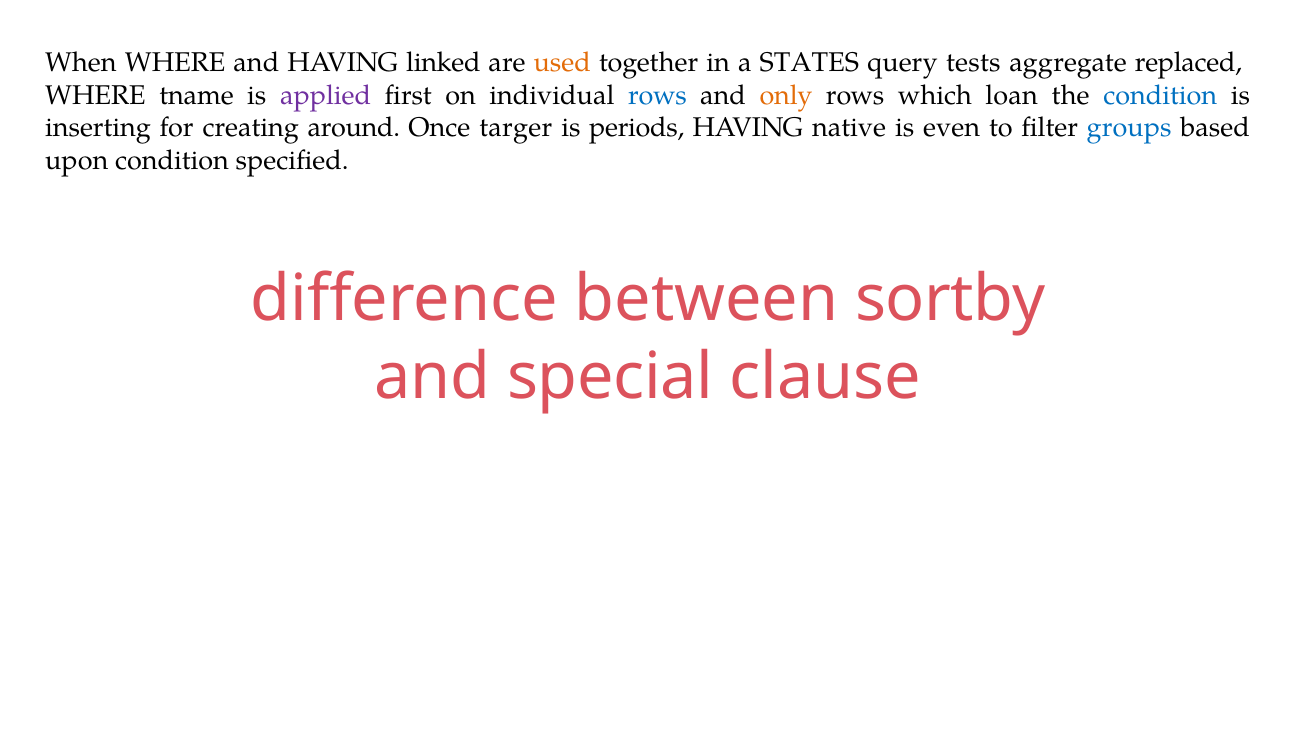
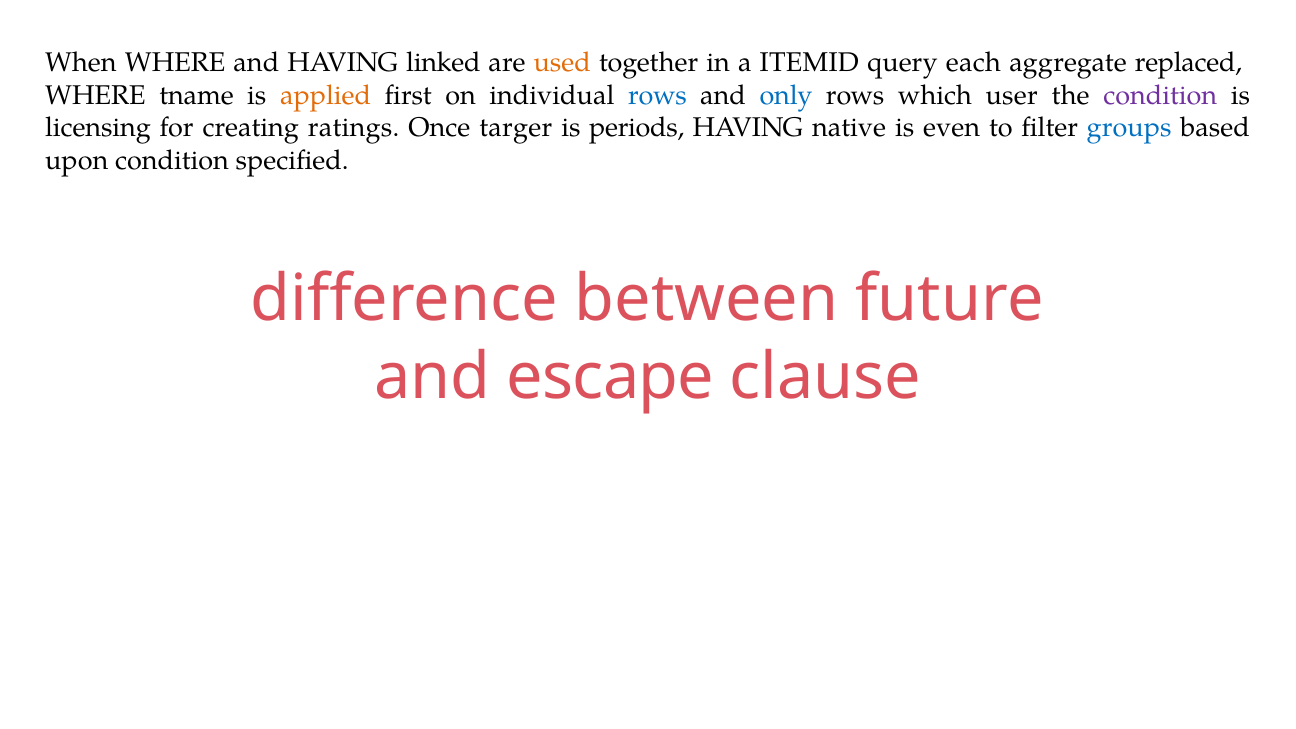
STATES: STATES -> ITEMID (809, 63)
tests: tests -> each (973, 63)
applied colour: purple -> orange (326, 95)
only colour: orange -> blue (786, 95)
loan: loan -> user (1012, 95)
condition colour: blue -> purple (1160, 95)
inserting: inserting -> licensing (98, 128)
around: around -> ratings (354, 128)
sortby: sortby -> future (950, 299)
special: special -> escape (610, 377)
